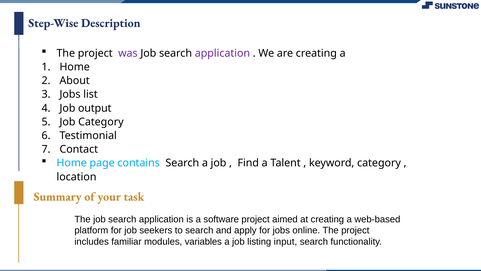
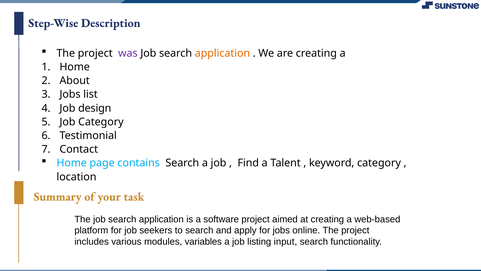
application colour: purple -> orange (222, 53)
output: output -> design (95, 108)
familiar: familiar -> various (126, 241)
